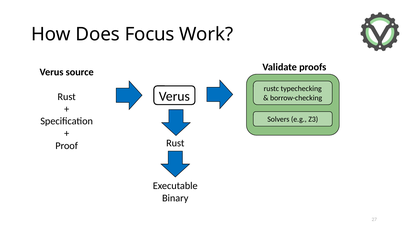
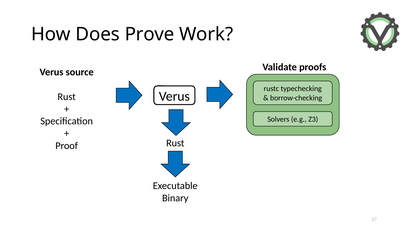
Focus: Focus -> Prove (150, 34)
